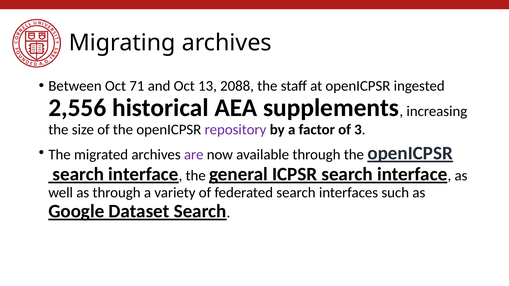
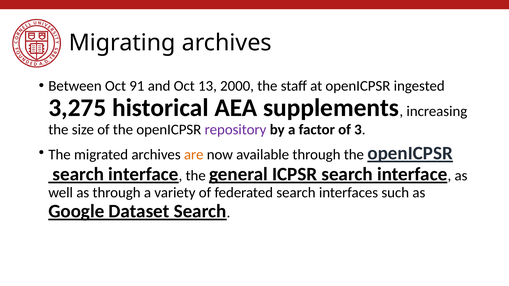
71: 71 -> 91 (137, 86)
2088: 2088 -> 2000 (237, 86)
2,556: 2,556 -> 3,275 (77, 108)
are colour: purple -> orange (194, 155)
